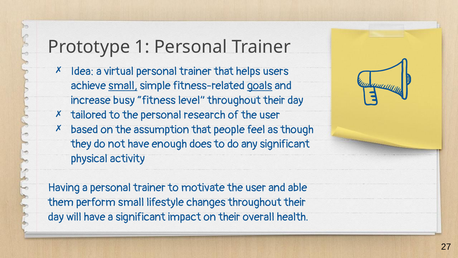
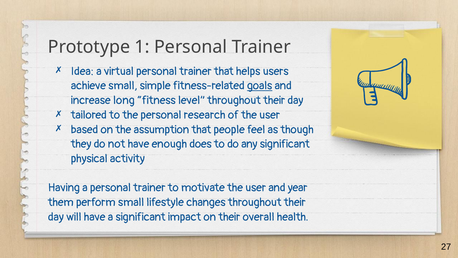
small underline: present -> none (123, 86)
busy: busy -> long (124, 100)
able: able -> year (298, 188)
